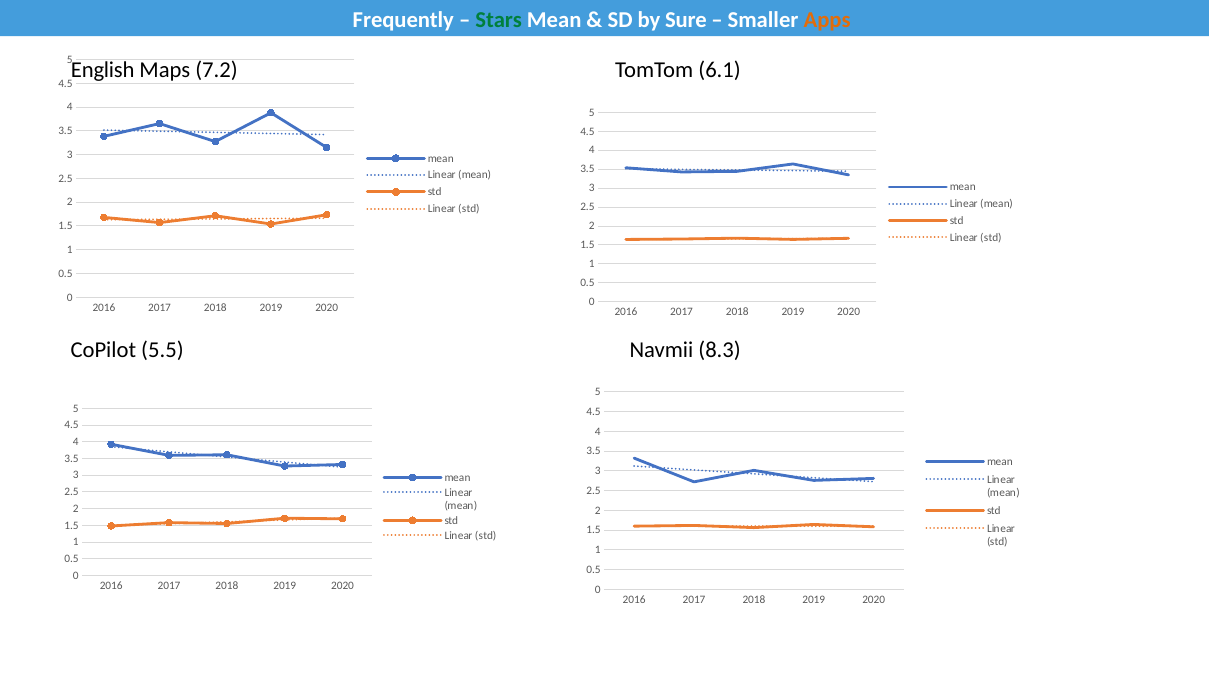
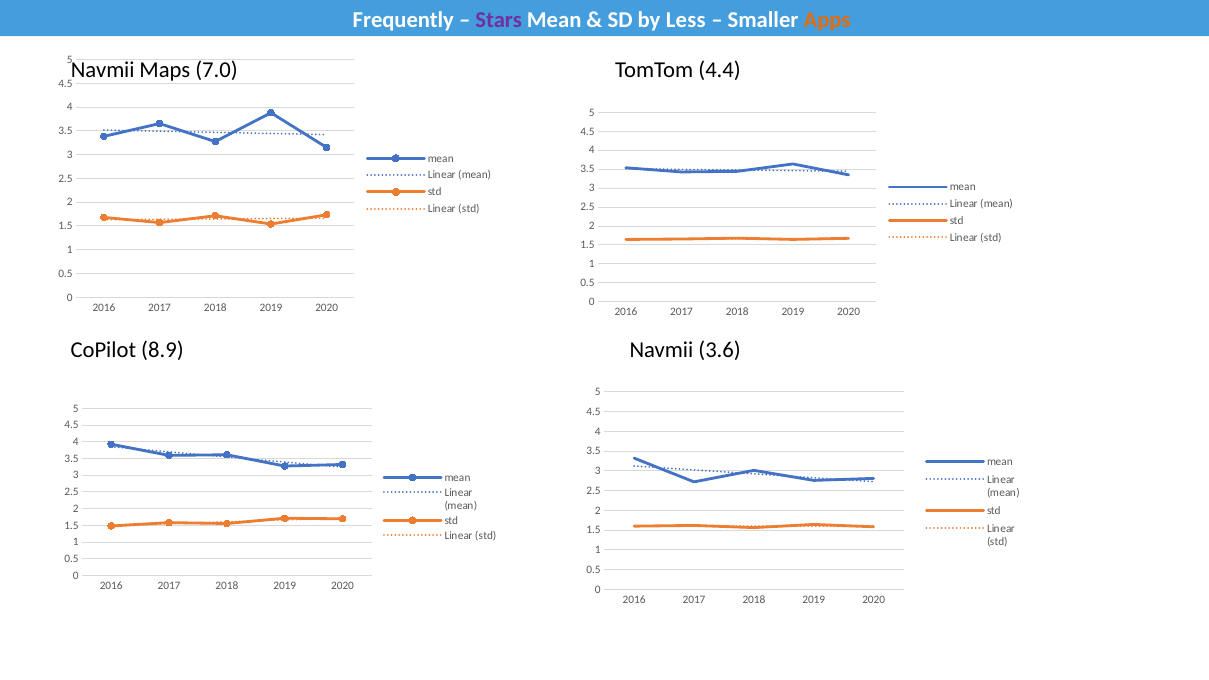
Stars colour: green -> purple (499, 20)
Sure: Sure -> Less (686, 20)
English: English -> Navmii (103, 70)
7.2: 7.2 -> 7.0 (217, 70)
6.1: 6.1 -> 4.4 (720, 70)
5.5: 5.5 -> 8.9 (162, 350)
8.3: 8.3 -> 3.6 (720, 350)
